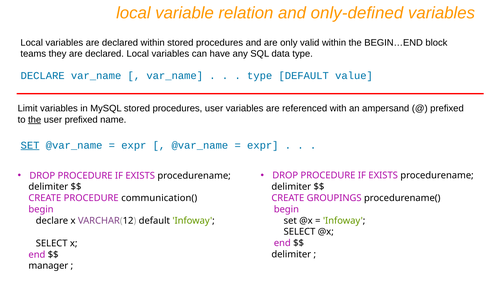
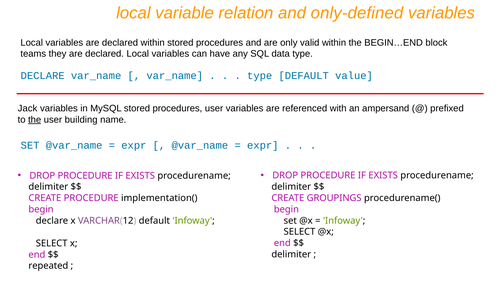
Limit: Limit -> Jack (28, 109)
user prefixed: prefixed -> building (81, 120)
SET underline: present -> none (30, 145)
communication(: communication( -> implementation( (159, 198)
manager: manager -> repeated (48, 266)
